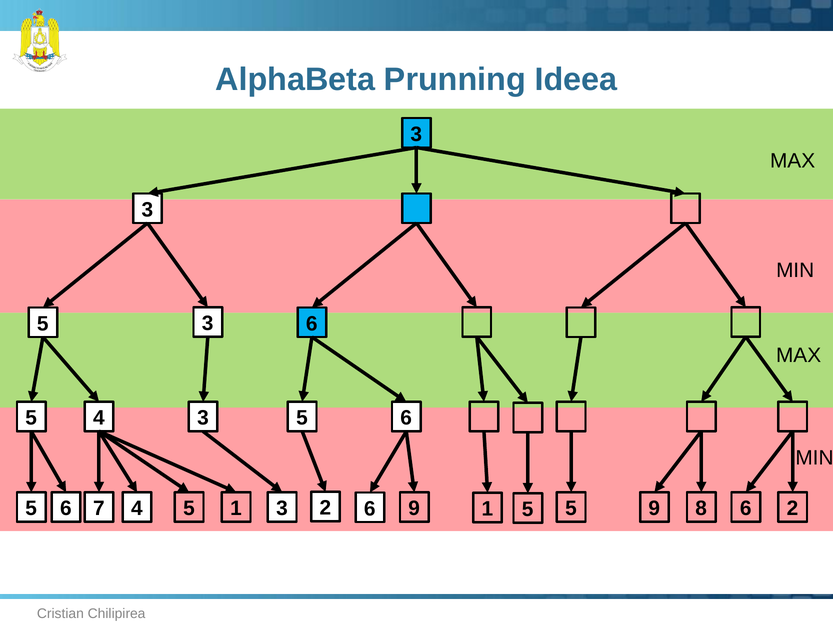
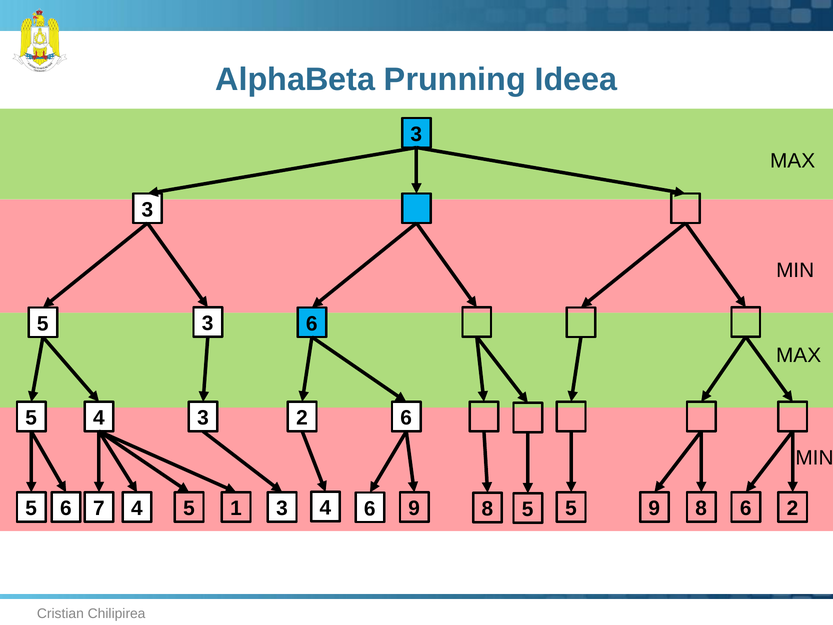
4 5: 5 -> 2 (302, 418)
6 1: 1 -> 8 (487, 509)
1 2: 2 -> 4 (325, 508)
